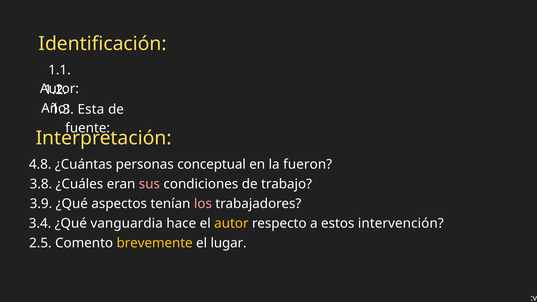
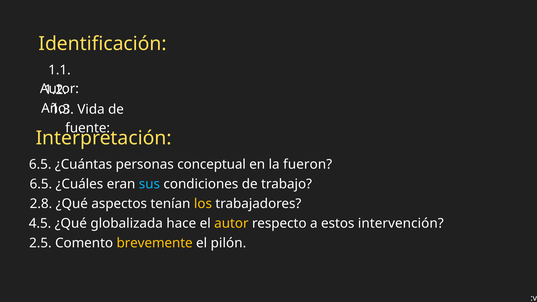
Esta: Esta -> Vida (91, 109)
4.8: 4.8 -> 6.5 (40, 164)
3.8: 3.8 -> 6.5 (41, 184)
sus colour: pink -> light blue (149, 184)
3.9: 3.9 -> 2.8 (41, 204)
los colour: pink -> yellow (203, 204)
3.4: 3.4 -> 4.5 (40, 223)
vanguardia: vanguardia -> globalizada (127, 223)
lugar: lugar -> pilón (228, 243)
